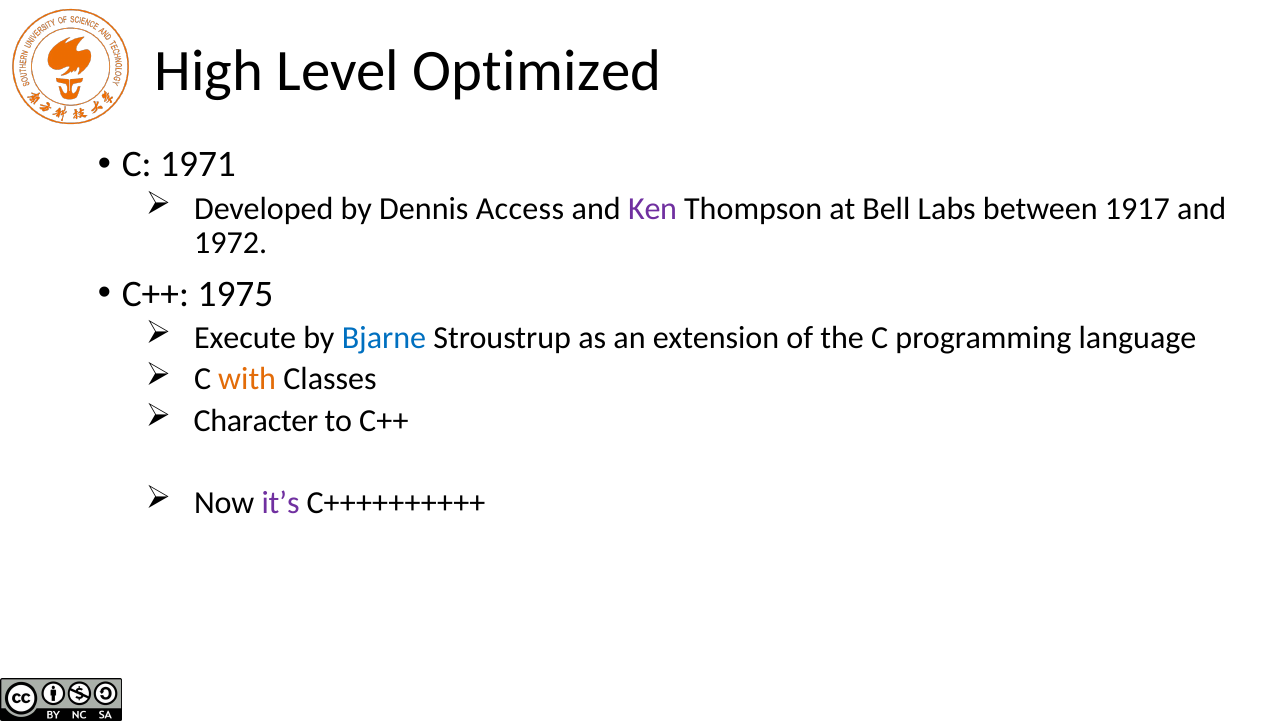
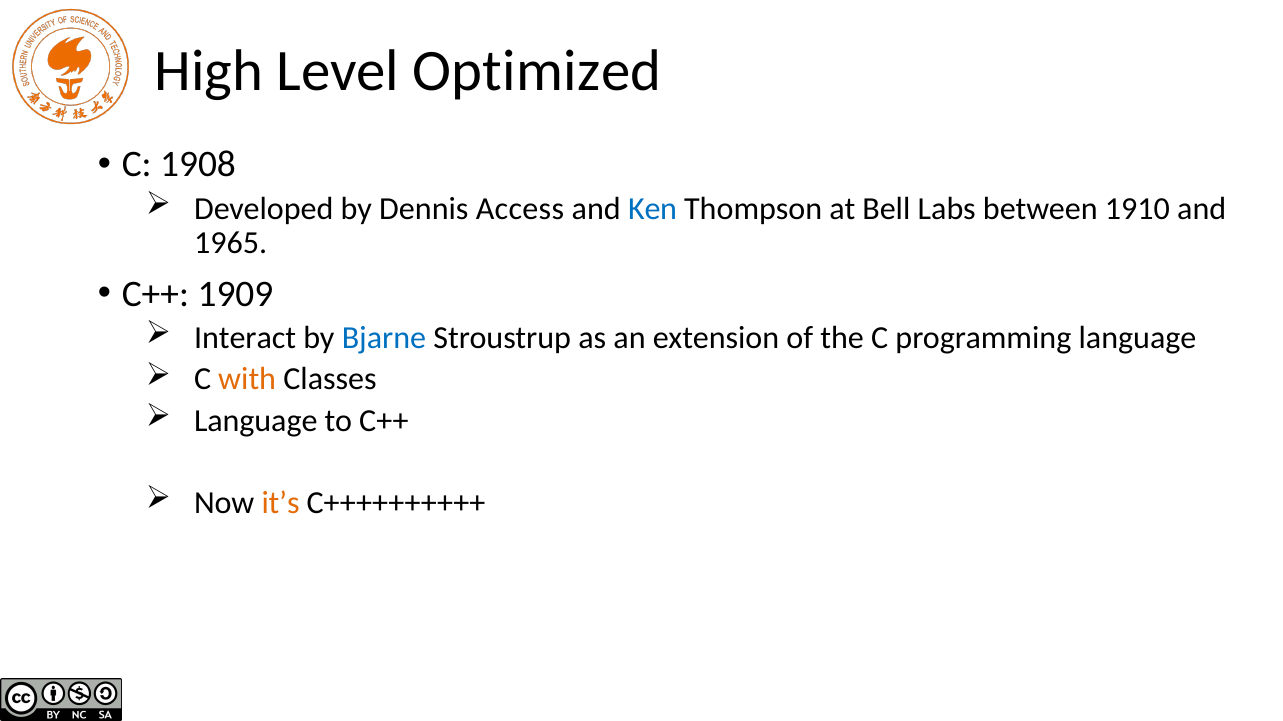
1971: 1971 -> 1908 (198, 164)
Ken colour: purple -> blue (653, 209)
1917: 1917 -> 1910 (1137, 209)
1972: 1972 -> 1965 (231, 243)
1975: 1975 -> 1909 (235, 294)
Execute: Execute -> Interact (245, 338)
Character: Character -> Language (256, 421)
it’s colour: purple -> orange (281, 504)
